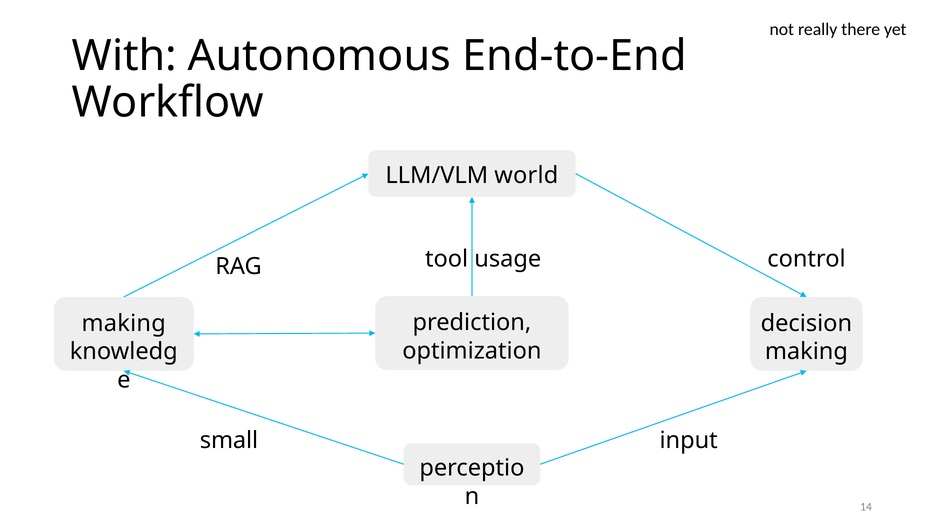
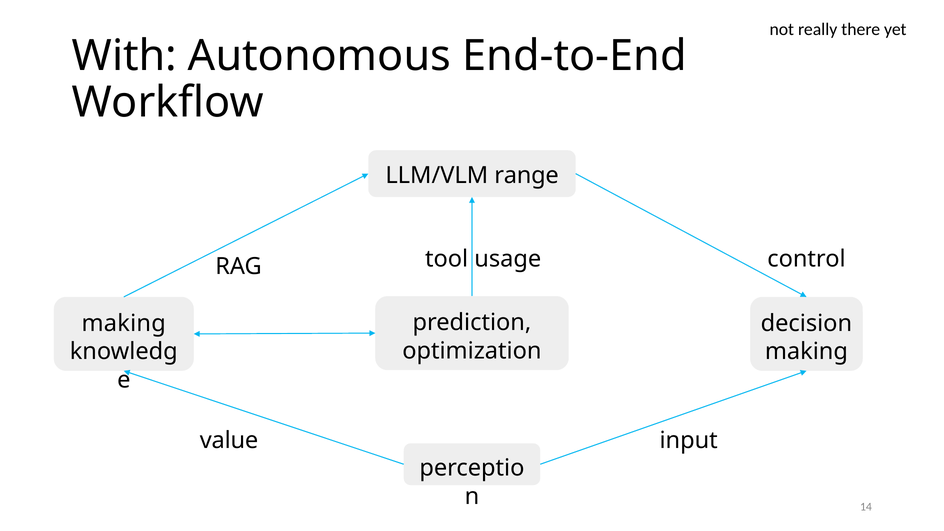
world: world -> range (527, 175)
small: small -> value (229, 440)
